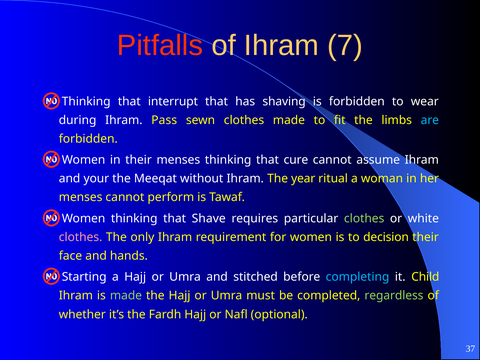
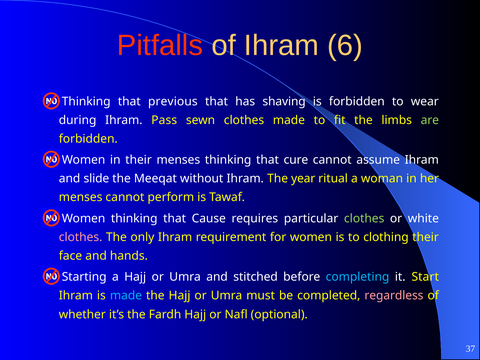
7: 7 -> 6 (345, 46)
interrupt: interrupt -> previous (173, 101)
are colour: light blue -> light green (430, 120)
your: your -> slide (96, 179)
Shave: Shave -> Cause (209, 218)
decision: decision -> clothing (386, 237)
Child: Child -> Start (425, 277)
made colour: light green -> light blue (126, 296)
regardless colour: light green -> pink (394, 296)
